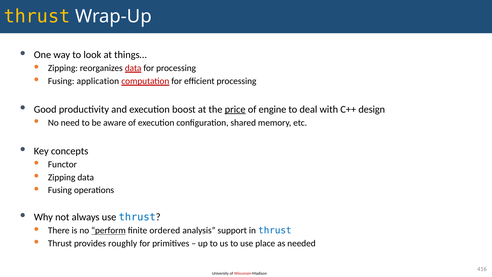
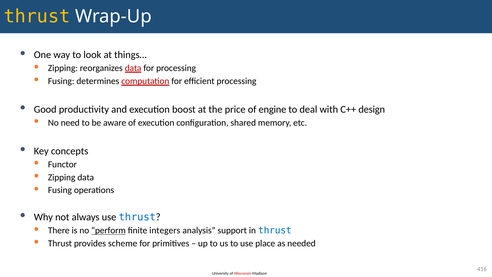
application: application -> determines (98, 81)
price underline: present -> none (235, 109)
ordered: ordered -> integers (165, 230)
roughly: roughly -> scheme (123, 243)
